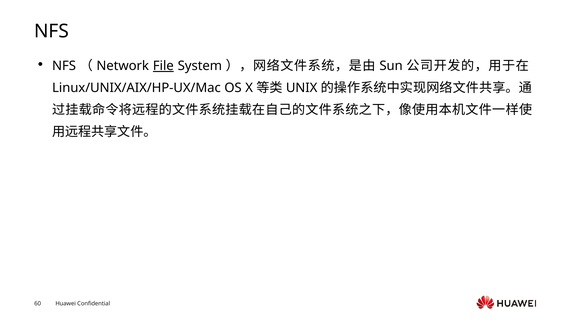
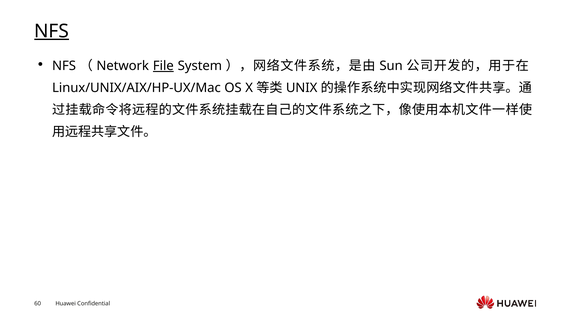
NFS underline: none -> present (52, 31)
